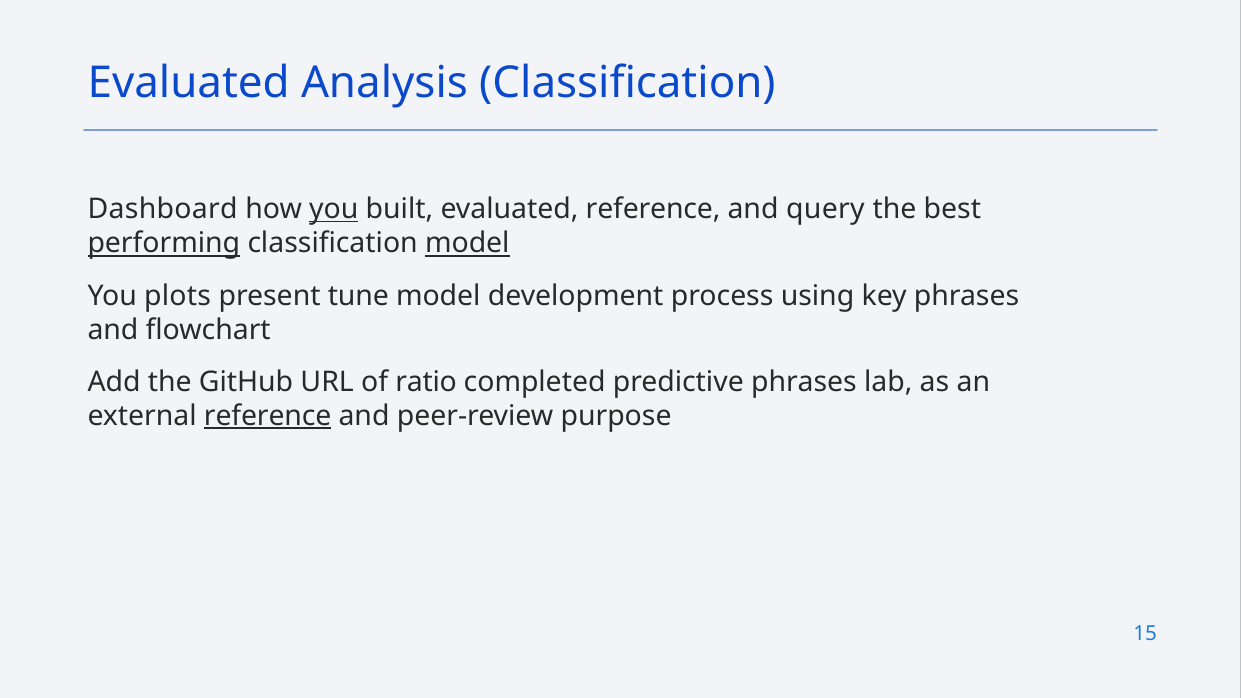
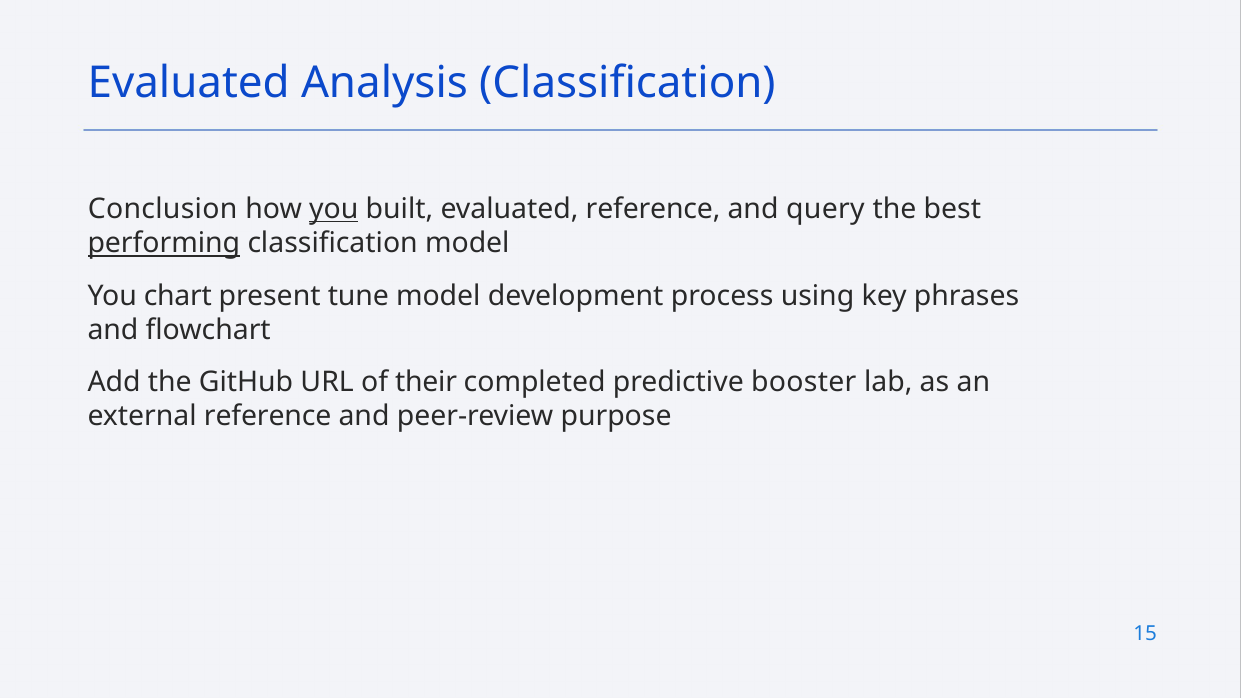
Dashboard: Dashboard -> Conclusion (163, 209)
model underline: present -> none (467, 243)
plots: plots -> chart (178, 296)
ratio: ratio -> their (426, 382)
predictive phrases: phrases -> booster (804, 382)
reference underline: present -> none (268, 416)
